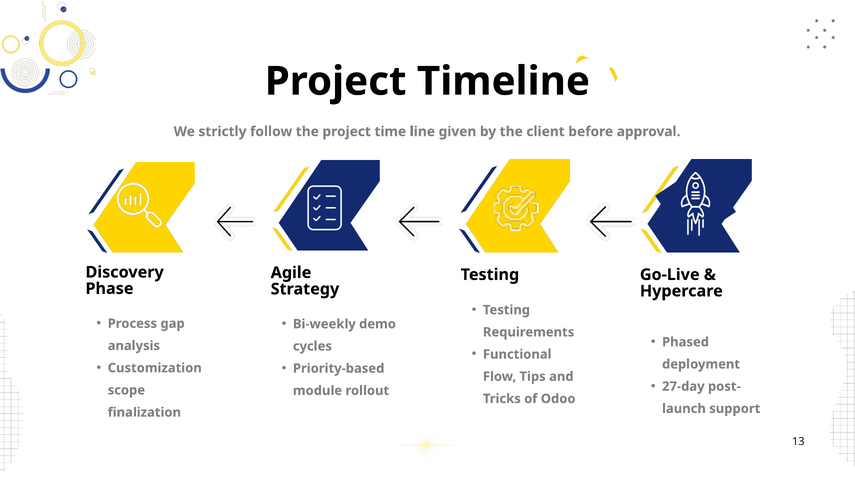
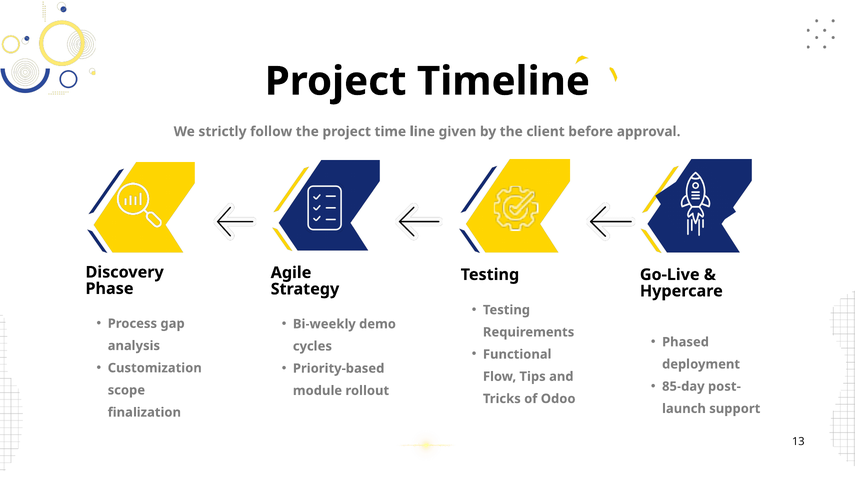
27-day: 27-day -> 85-day (683, 386)
